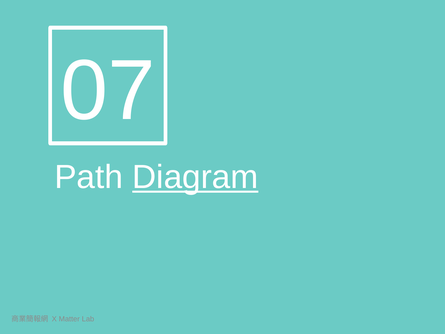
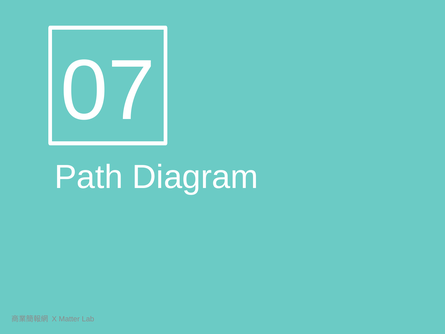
Diagram underline: present -> none (195, 177)
